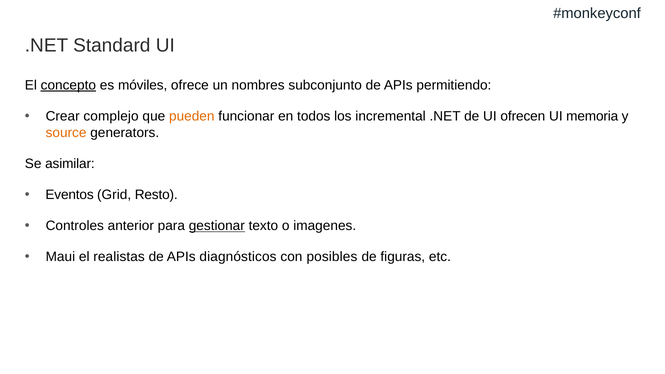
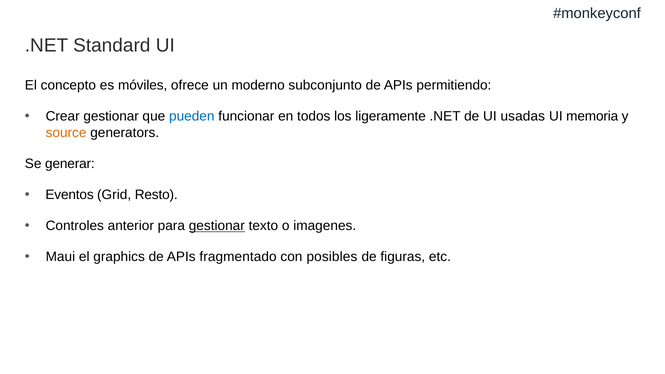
concepto underline: present -> none (68, 85)
nombres: nombres -> moderno (258, 85)
Crear complejo: complejo -> gestionar (111, 116)
pueden colour: orange -> blue (192, 116)
incremental: incremental -> ligeramente (391, 116)
ofrecen: ofrecen -> usadas (523, 116)
asimilar: asimilar -> generar (70, 164)
realistas: realistas -> graphics (119, 257)
diagnósticos: diagnósticos -> fragmentado (238, 257)
